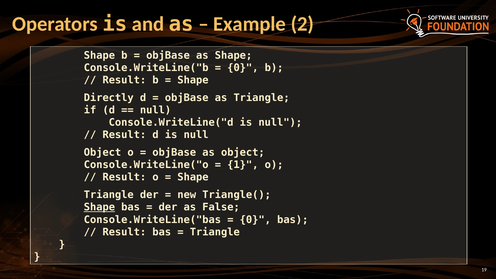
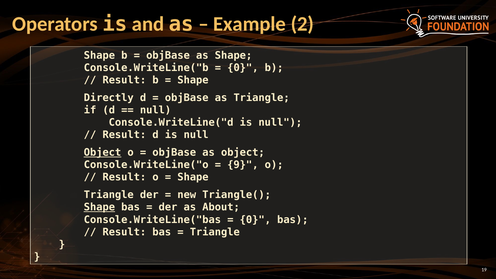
Object underline: none -> present (103, 152)
1: 1 -> 9 (243, 165)
False: False -> About (221, 207)
